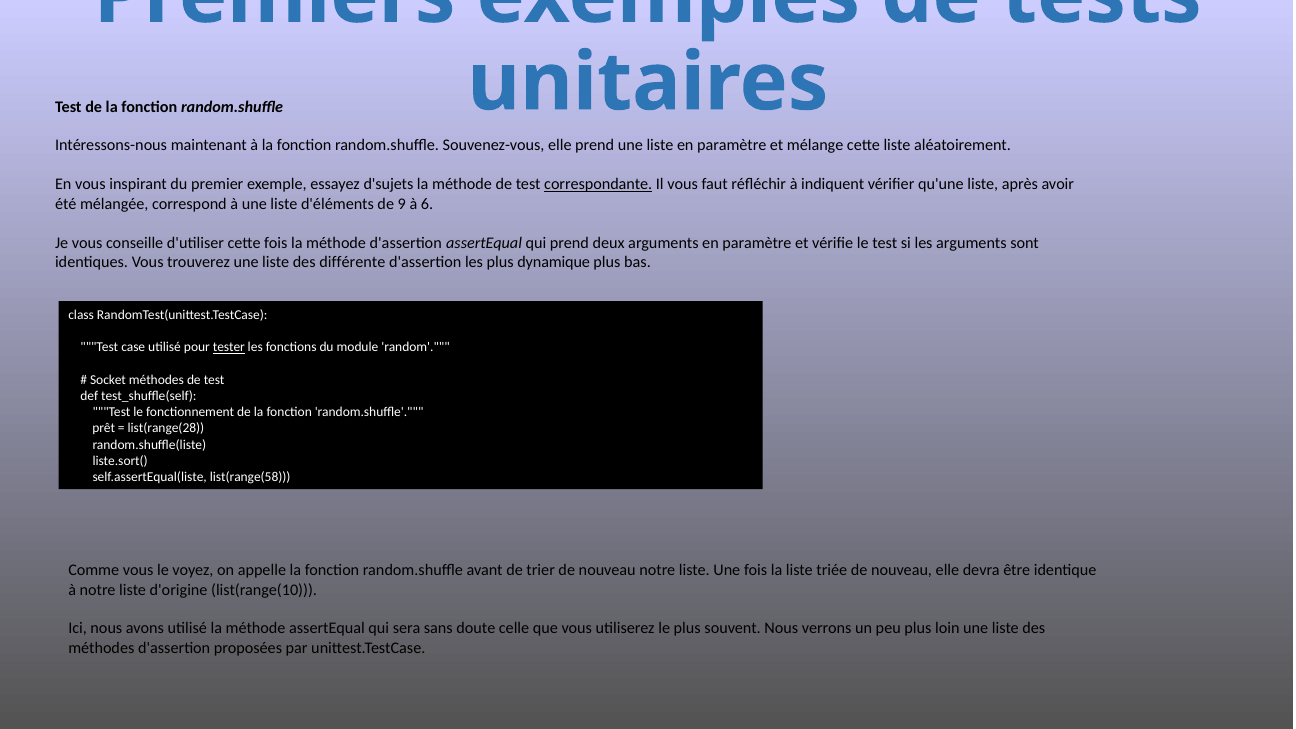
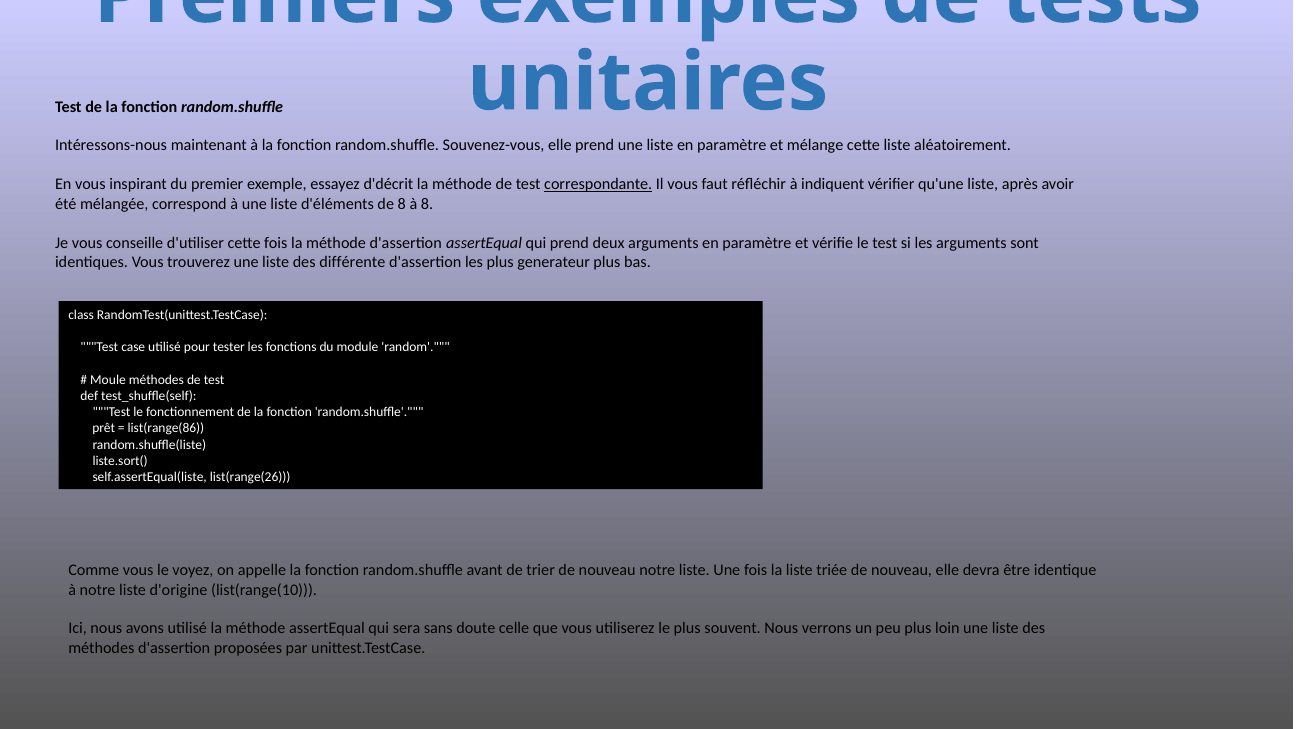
d'sujets: d'sujets -> d'décrit (388, 184)
de 9: 9 -> 8 (402, 204)
à 6: 6 -> 8 (427, 204)
dynamique: dynamique -> generateur (554, 262)
tester underline: present -> none (229, 347)
Socket: Socket -> Moule (108, 380)
list(range(28: list(range(28 -> list(range(86 (166, 428)
list(range(58: list(range(58 -> list(range(26 (250, 477)
